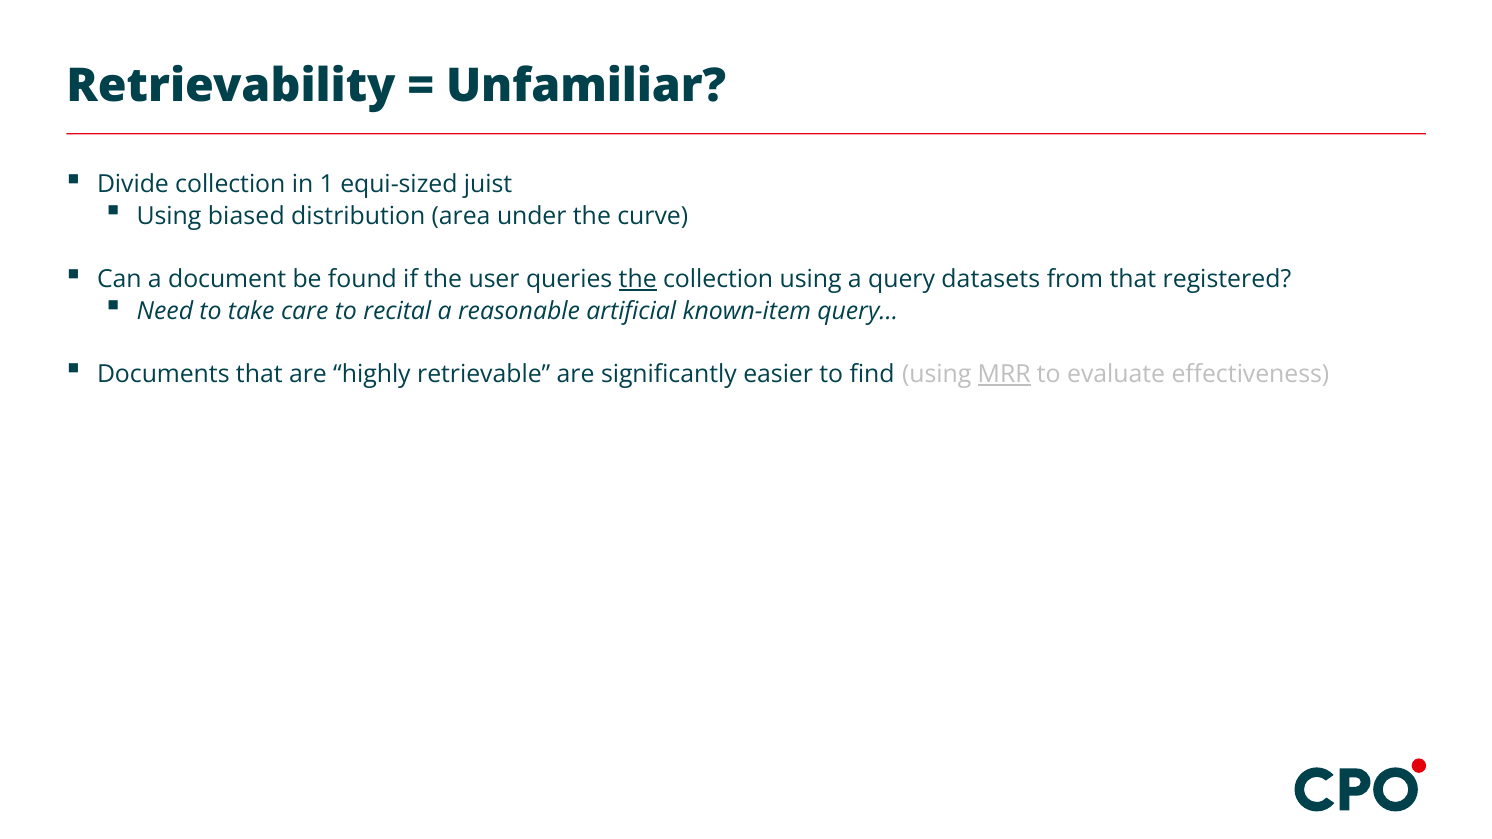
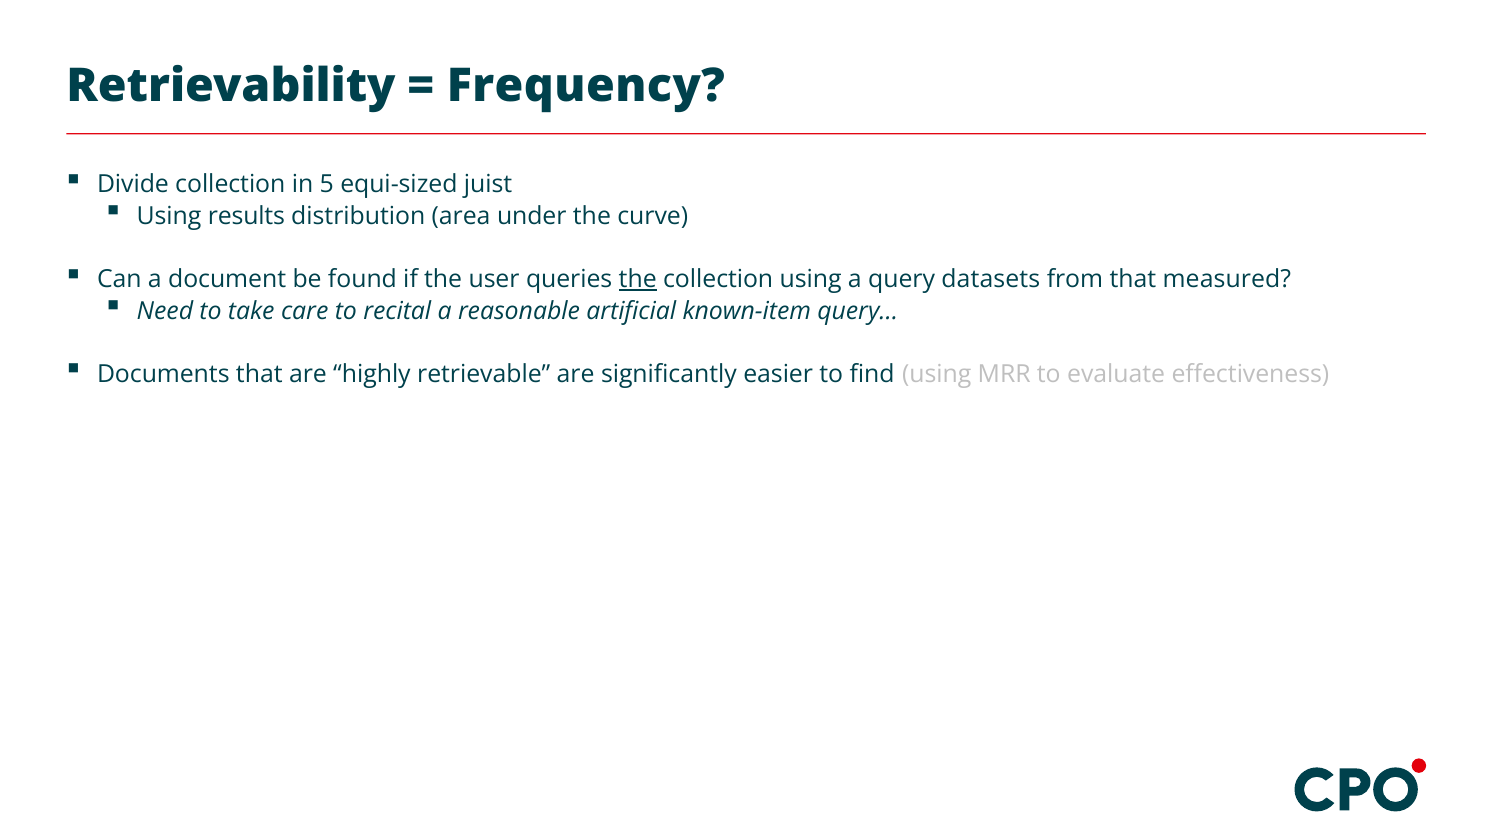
Unfamiliar: Unfamiliar -> Frequency (586, 86)
1: 1 -> 5 (327, 185)
biased: biased -> results (246, 216)
registered: registered -> measured (1227, 279)
MRR underline: present -> none (1004, 374)
